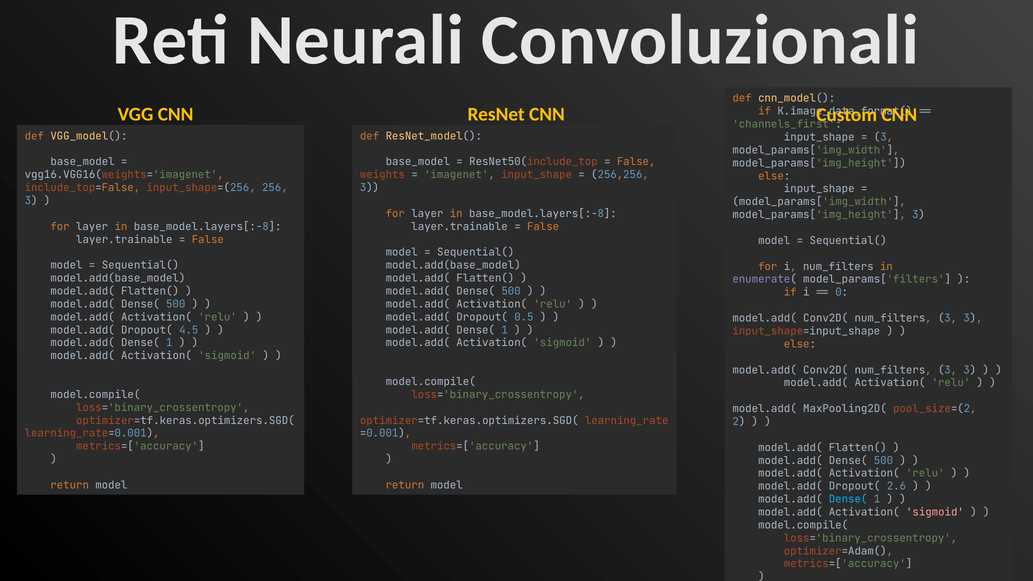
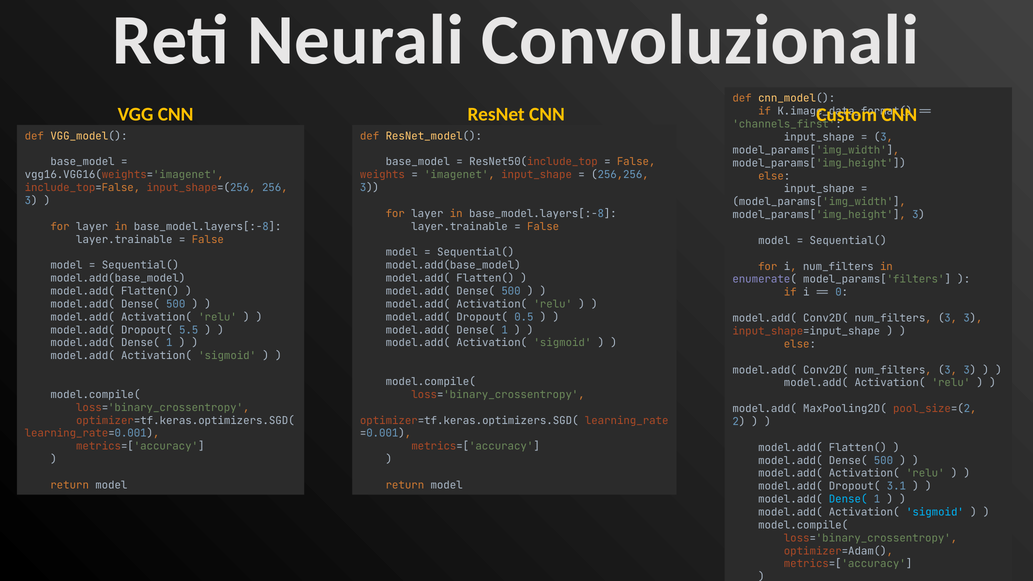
4.5: 4.5 -> 5.5 (189, 330)
2.6: 2.6 -> 3.1 (896, 486)
sigmoid colour: pink -> light blue (935, 512)
